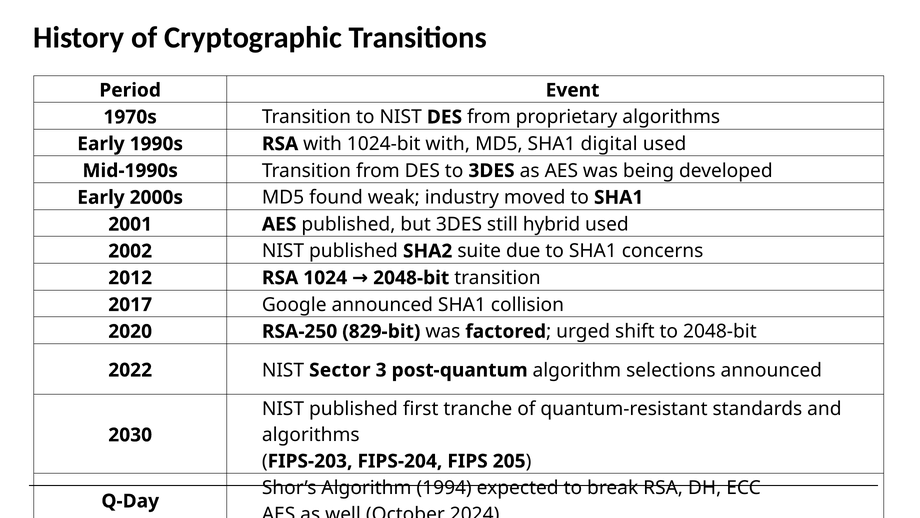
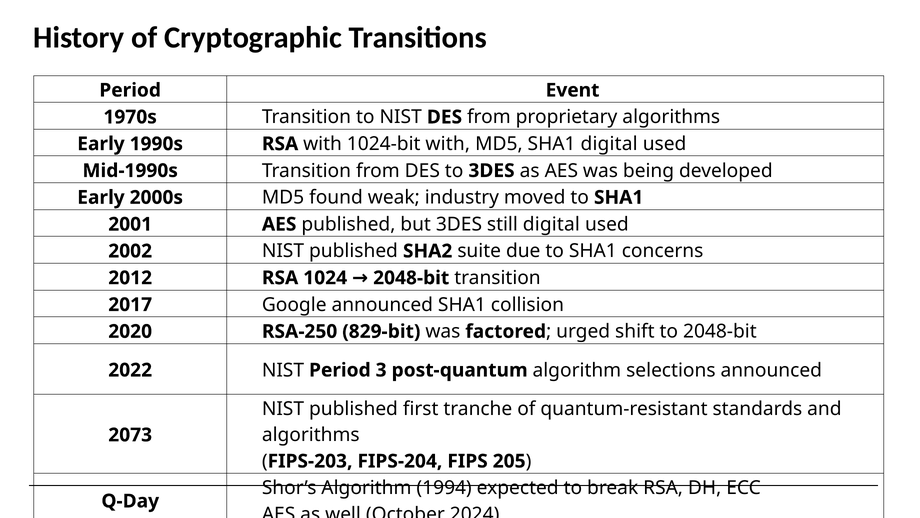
still hybrid: hybrid -> digital (551, 224)
NIST Sector: Sector -> Period (340, 370)
2030: 2030 -> 2073 (130, 435)
